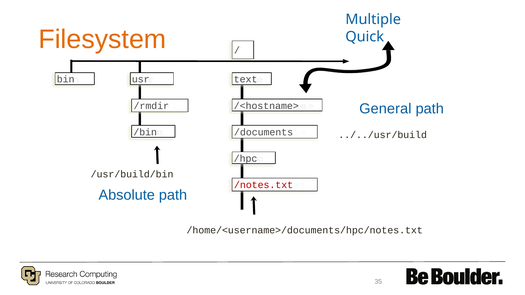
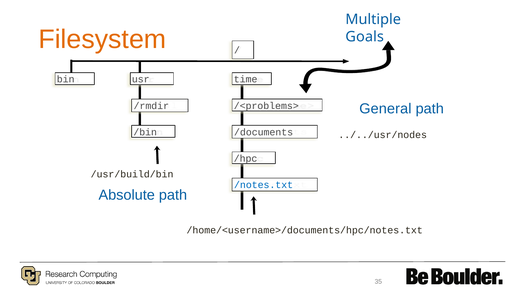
Quick: Quick -> Goals (365, 37)
text: text -> time (246, 79)
/<hostname>: /<hostname> -> /<problems> (266, 106)
../../usr/build: ../../usr/build -> ../../usr/nodes (383, 135)
/notes.txt colour: red -> blue (264, 185)
